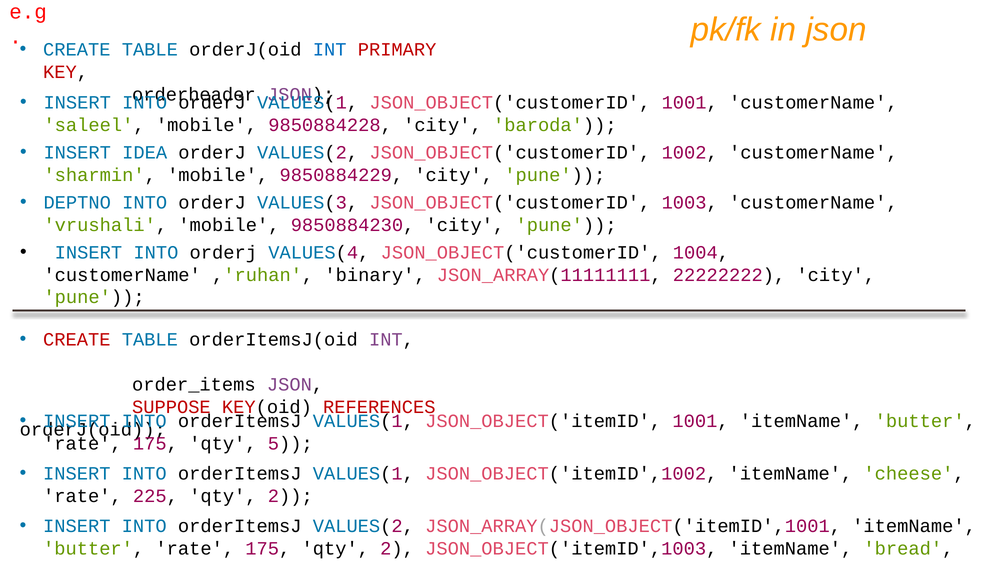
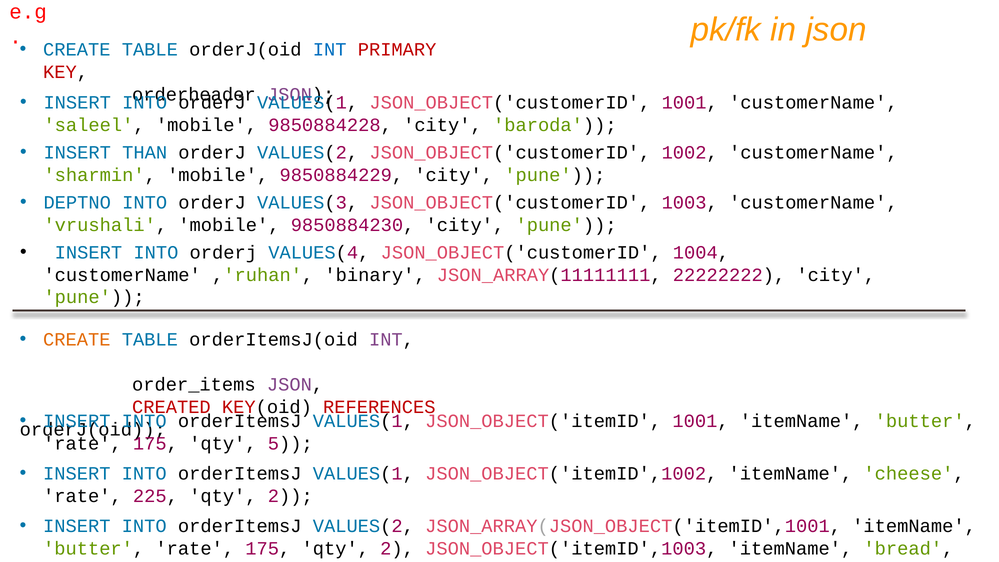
IDEA: IDEA -> THAN (145, 152)
CREATE colour: red -> orange (77, 340)
SUPPOSE: SUPPOSE -> CREATED (171, 407)
